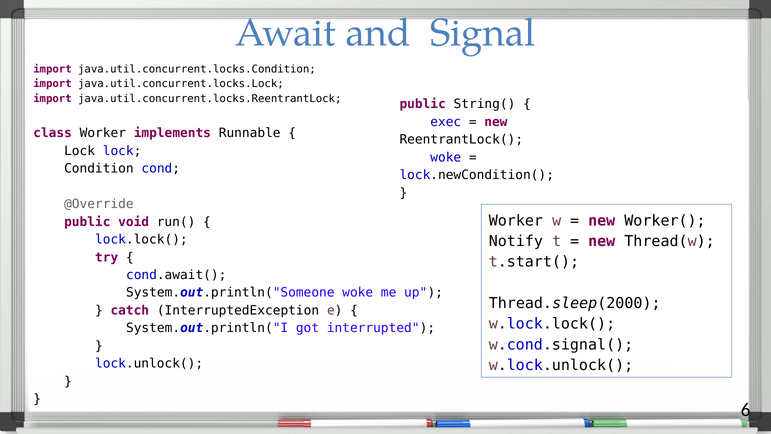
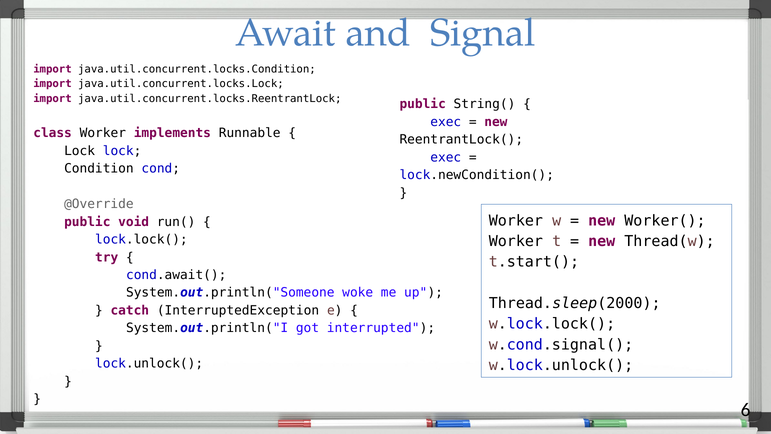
woke: woke -> exec (446, 157)
Notify: Notify -> Worker (516, 241)
